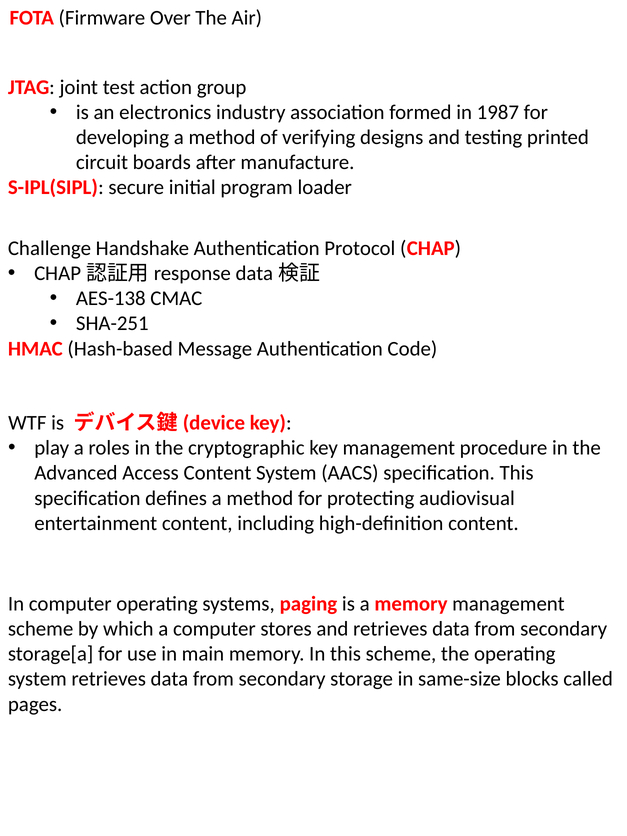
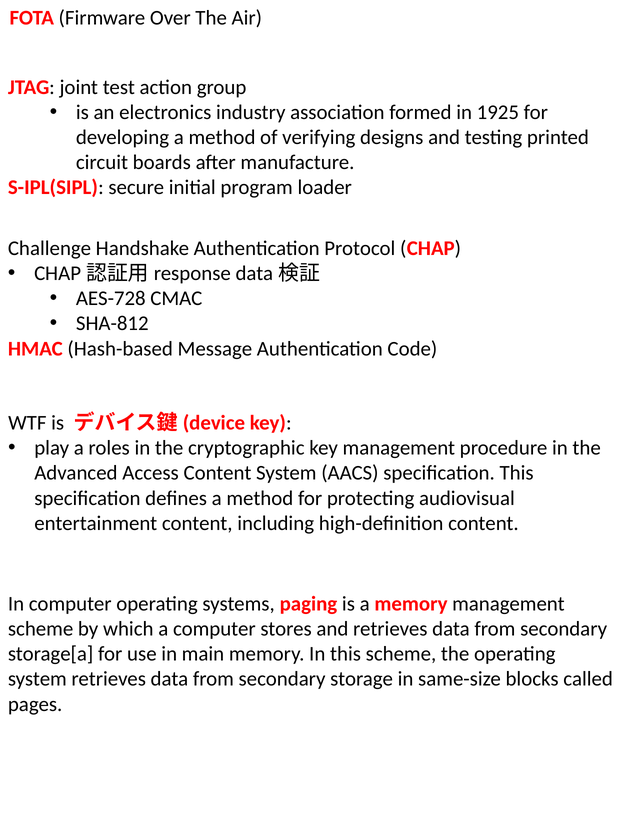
1987: 1987 -> 1925 (498, 112)
AES-138: AES-138 -> AES-728 (111, 299)
SHA-251: SHA-251 -> SHA-812 (112, 324)
